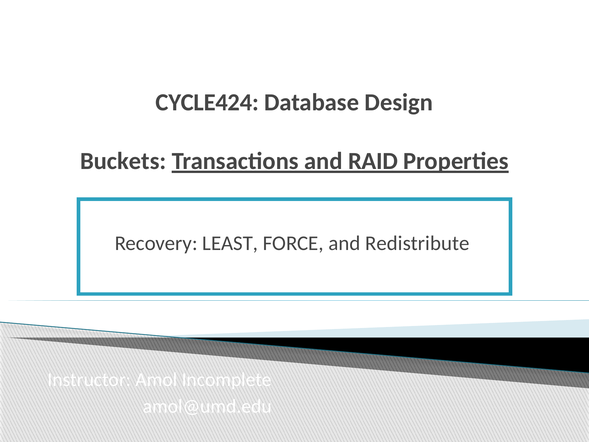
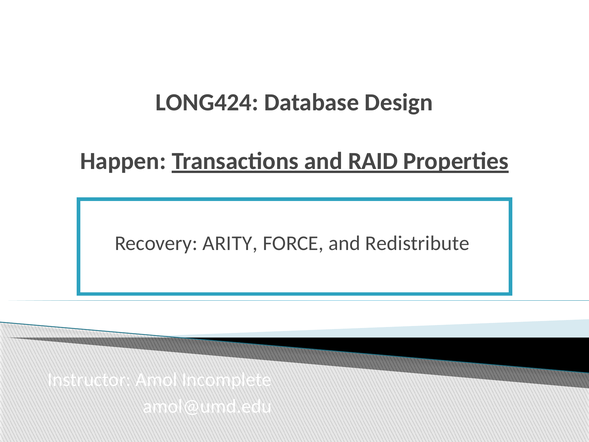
CYCLE424: CYCLE424 -> LONG424 (207, 102)
Buckets: Buckets -> Happen (123, 161)
LEAST: LEAST -> ARITY (230, 243)
